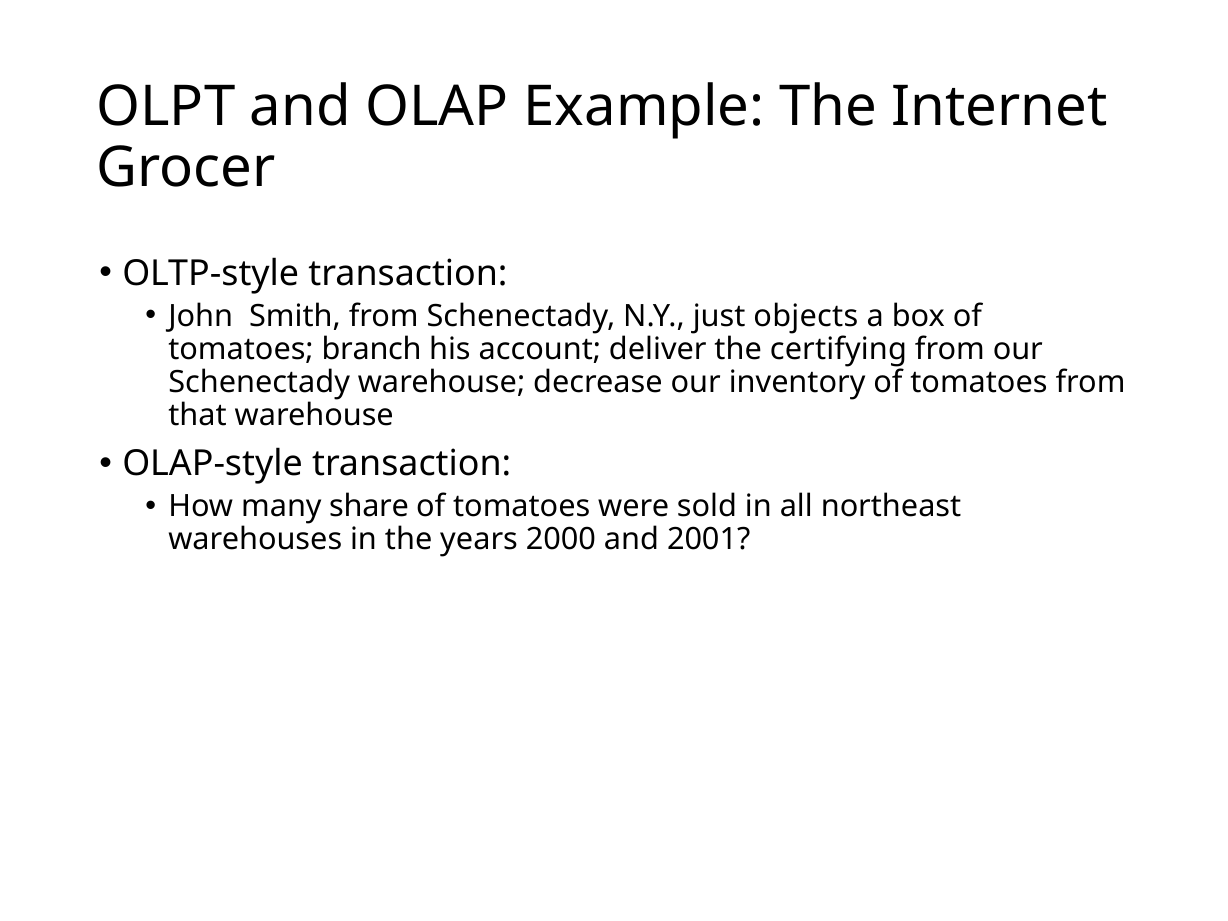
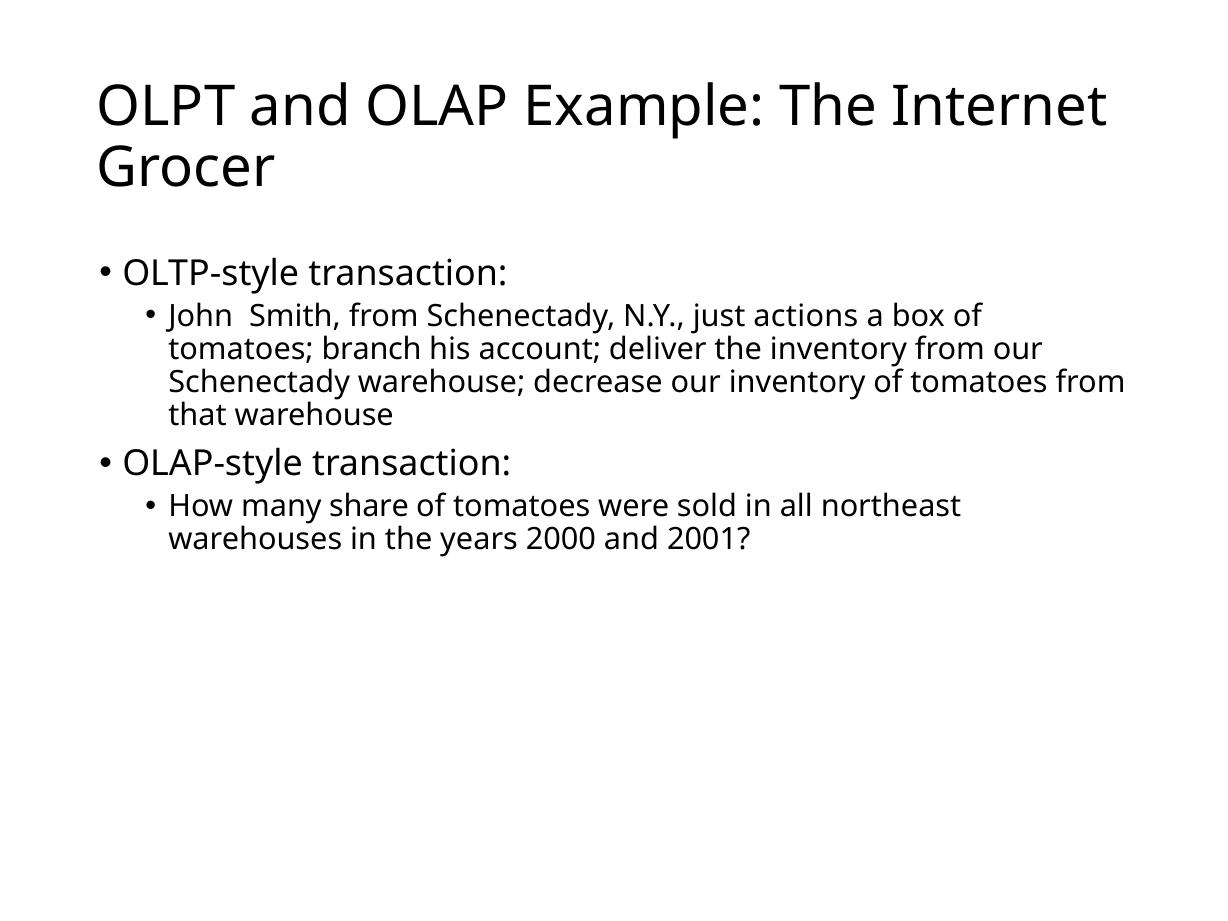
objects: objects -> actions (806, 316)
the certifying: certifying -> inventory (838, 349)
